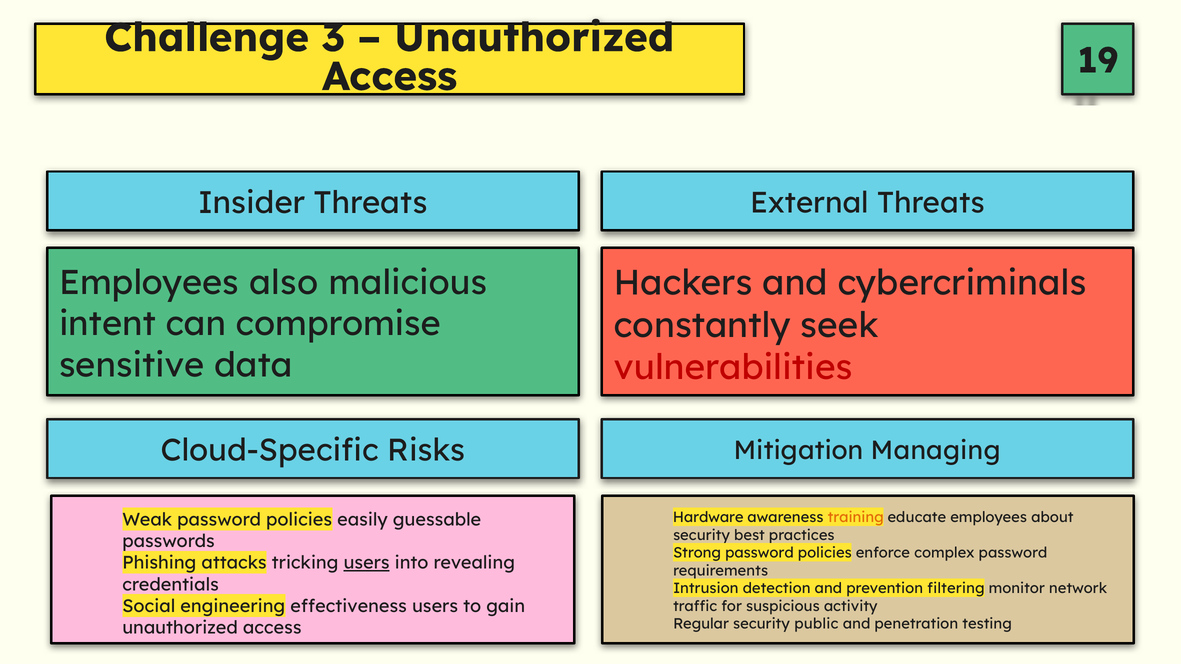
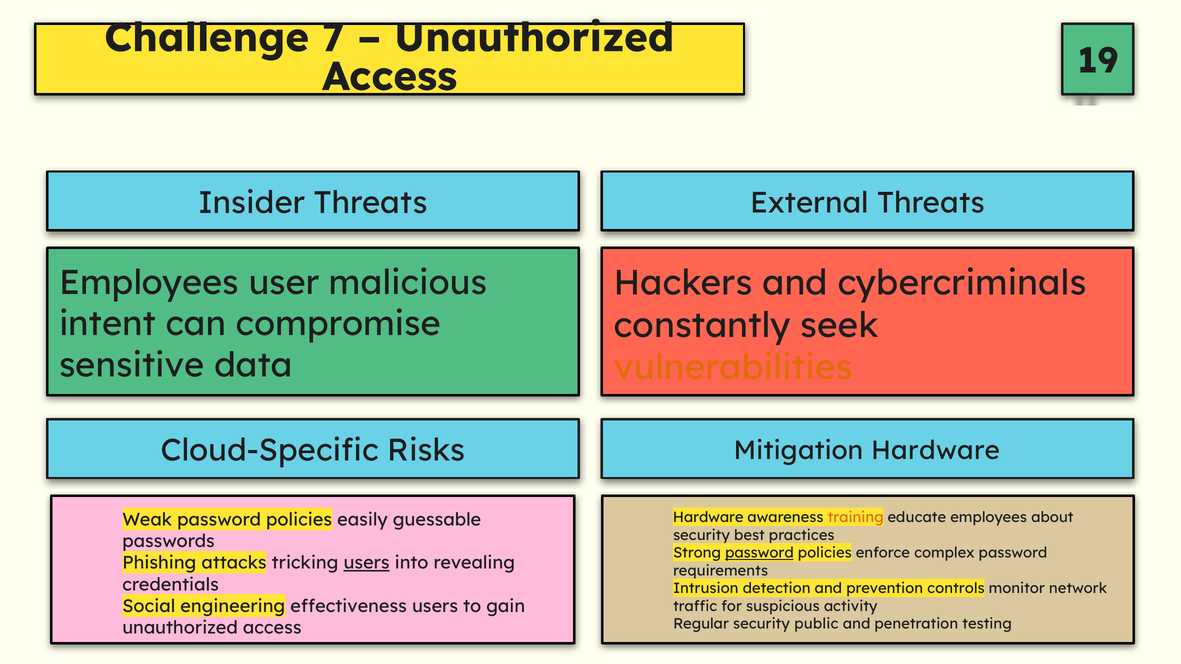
3: 3 -> 7 (333, 38)
also: also -> user (284, 283)
vulnerabilities colour: red -> orange (733, 368)
Mitigation Managing: Managing -> Hardware (936, 451)
password underline: none -> present (759, 553)
filtering: filtering -> controls (956, 589)
